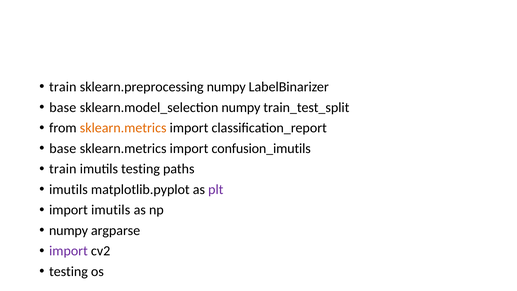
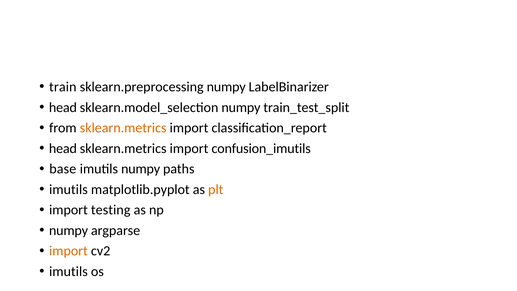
base: base -> head (63, 107)
base: base -> head (63, 148)
train: train -> base (63, 169)
imutils testing: testing -> numpy (141, 169)
plt colour: purple -> orange (216, 189)
import imutils: imutils -> testing (111, 210)
import colour: purple -> orange (68, 251)
testing: testing -> imutils (68, 271)
